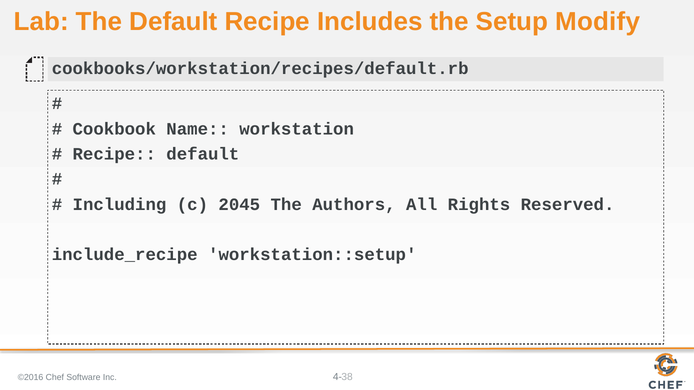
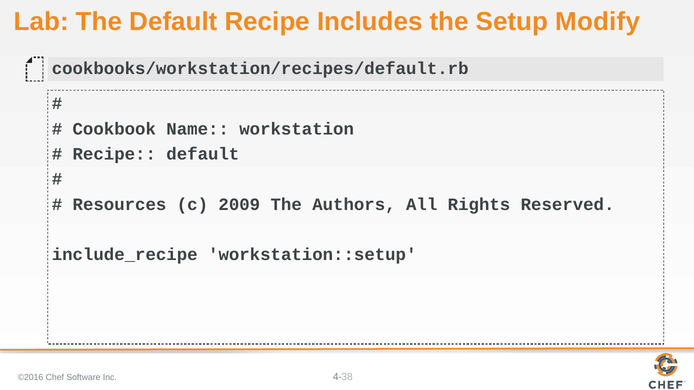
Including: Including -> Resources (119, 205)
2045: 2045 -> 2009 (239, 205)
